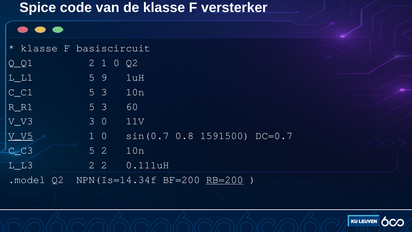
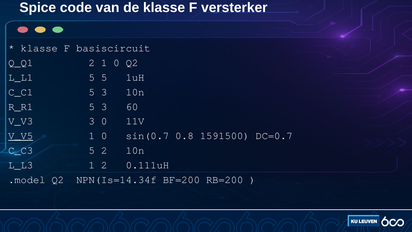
5 9: 9 -> 5 (104, 77)
L_L3 2: 2 -> 1 (92, 165)
RB=200 underline: present -> none (225, 180)
